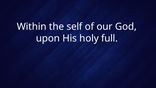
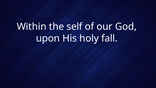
full: full -> fall (109, 38)
